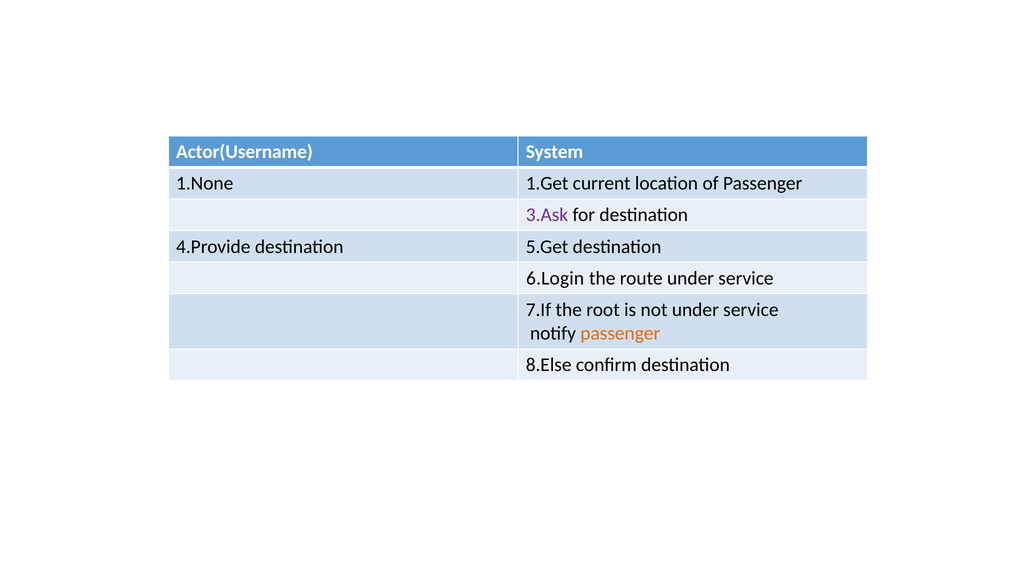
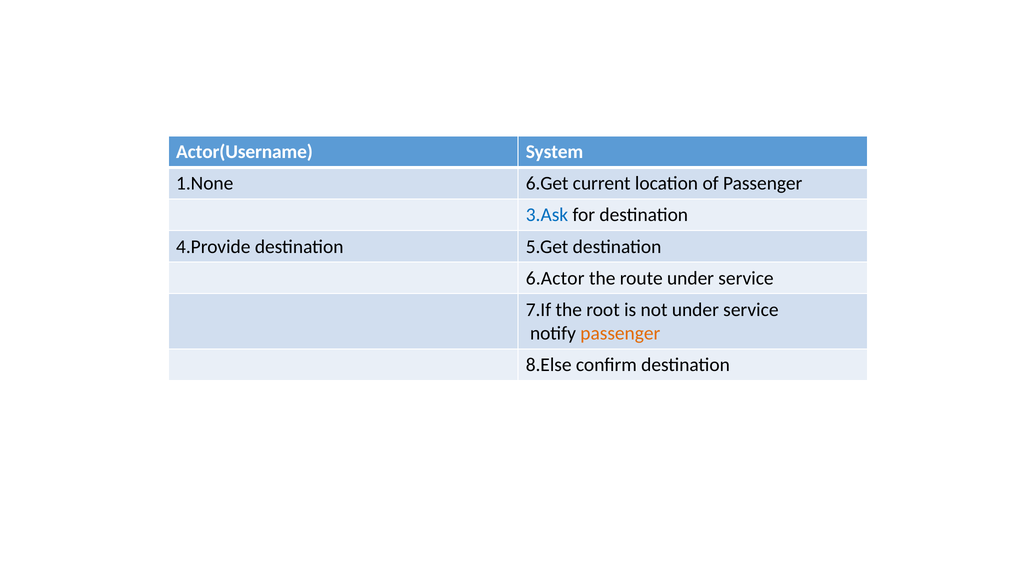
1.Get: 1.Get -> 6.Get (547, 183)
3.Ask colour: purple -> blue (547, 215)
6.Login: 6.Login -> 6.Actor (555, 278)
